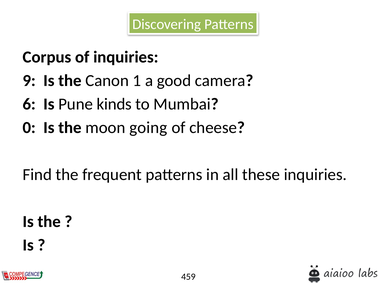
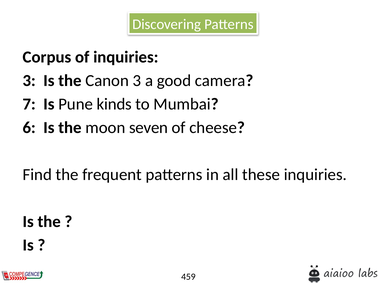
9: 9 -> 3 (29, 81)
Canon 1: 1 -> 3 (137, 81)
6: 6 -> 7 (29, 104)
0: 0 -> 6 (29, 128)
going: going -> seven (149, 128)
